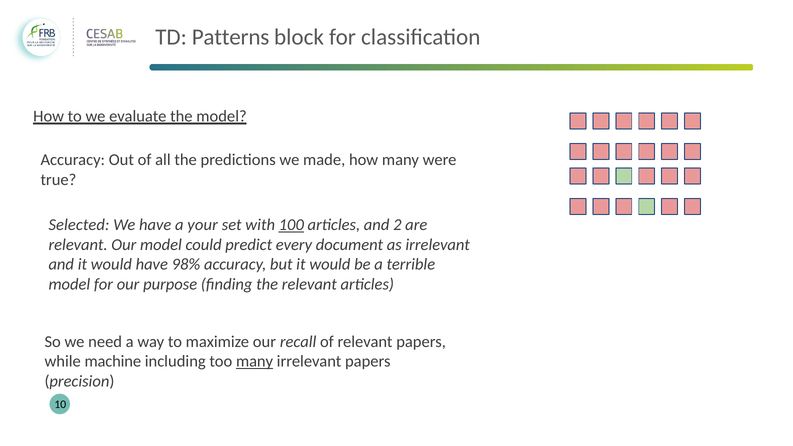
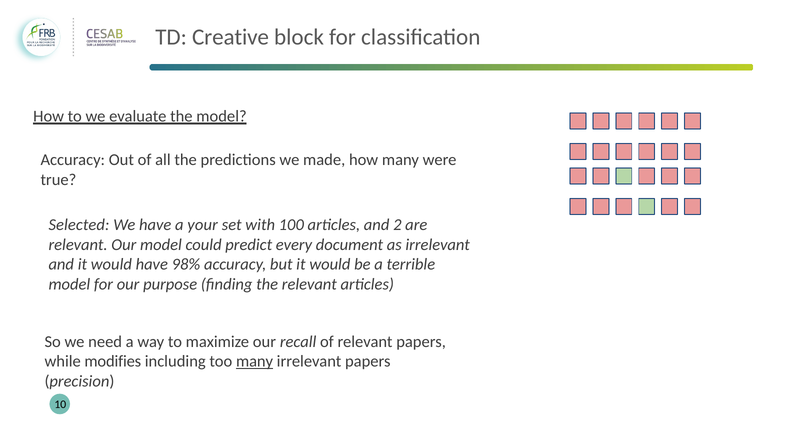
Patterns: Patterns -> Creative (231, 37)
100 underline: present -> none (291, 225)
machine: machine -> modifies (113, 362)
